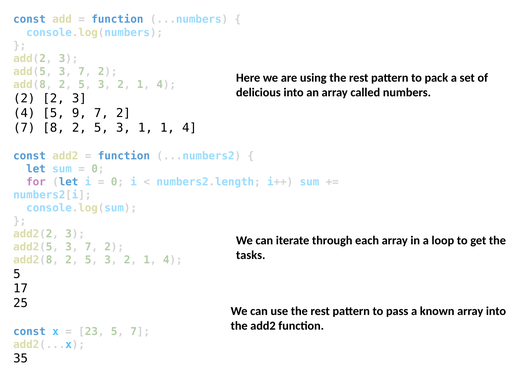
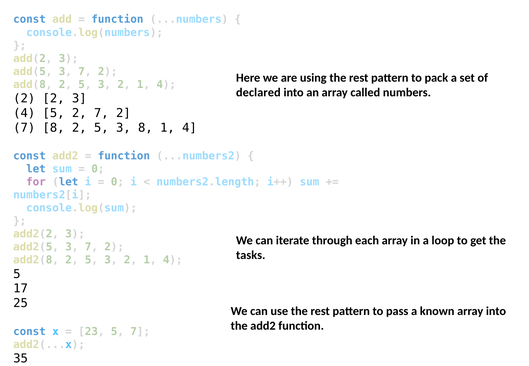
delicious: delicious -> declared (258, 92)
5 9: 9 -> 2 (79, 113)
3 1: 1 -> 8 (145, 128)
